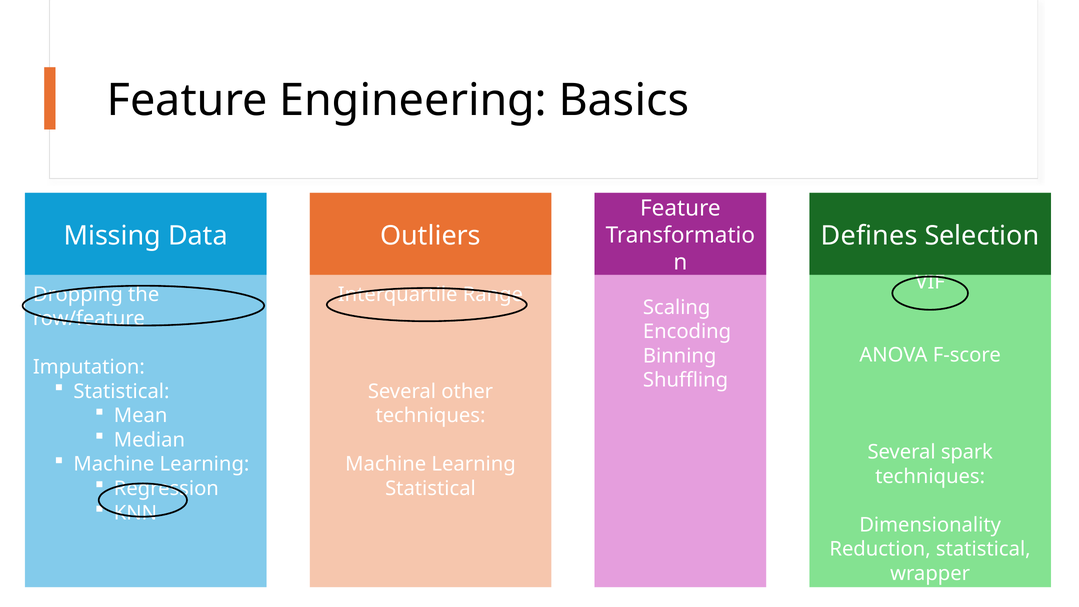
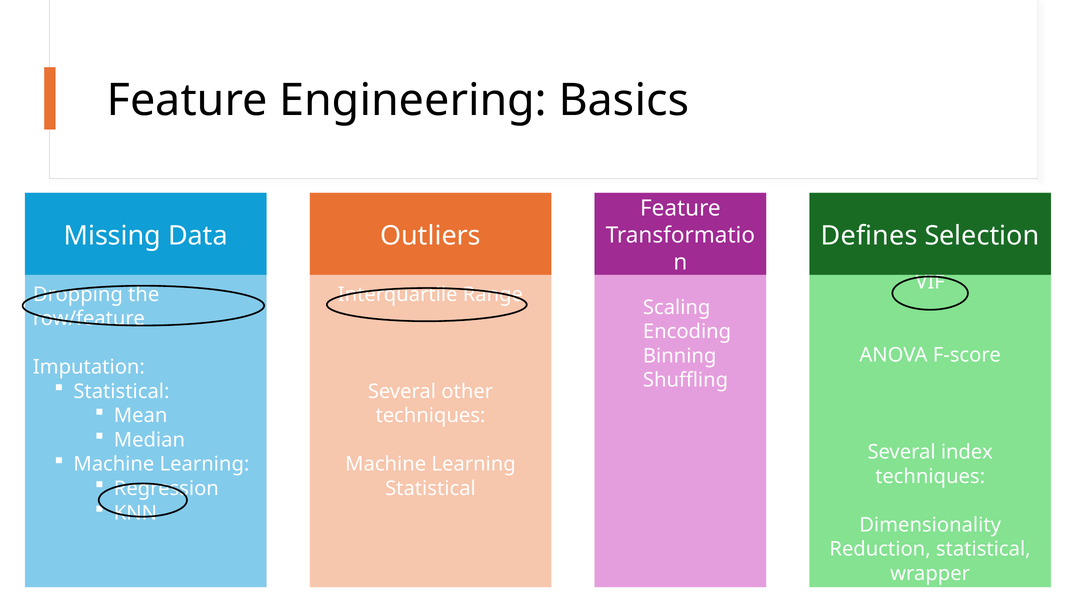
spark: spark -> index (967, 452)
